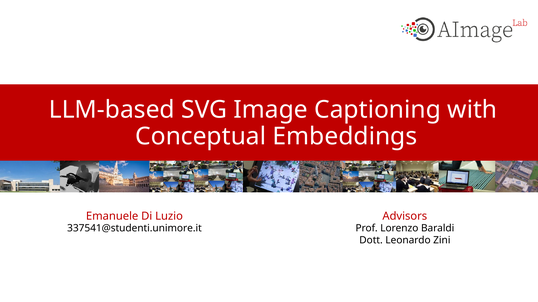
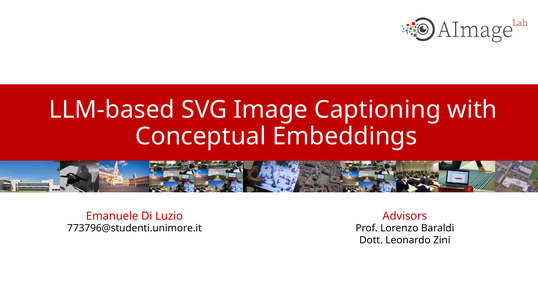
337541@studenti.unimore.it: 337541@studenti.unimore.it -> 773796@studenti.unimore.it (134, 229)
